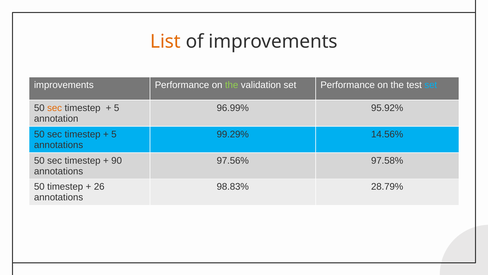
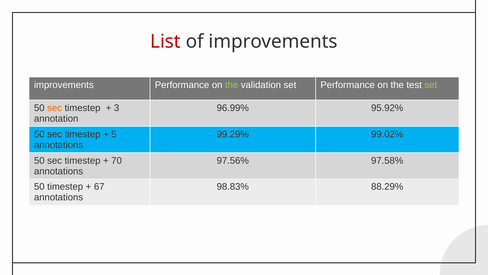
List colour: orange -> red (165, 41)
set colour: light blue -> light green (431, 85)
5: 5 -> 3 (117, 108)
14.56%: 14.56% -> 99.02% (387, 134)
90: 90 -> 70 (117, 160)
26: 26 -> 67 (99, 186)
28.79%: 28.79% -> 88.29% (387, 186)
